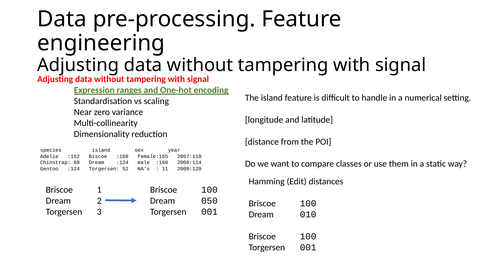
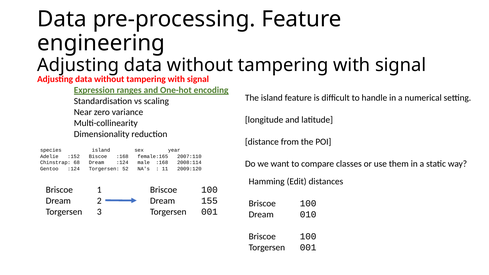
050: 050 -> 155 (209, 201)
